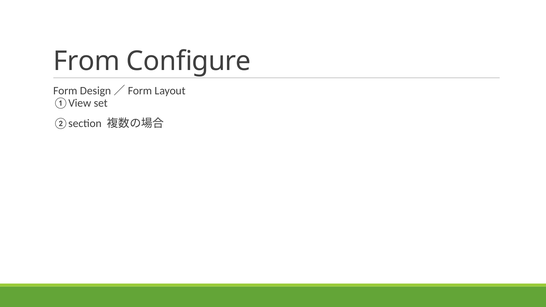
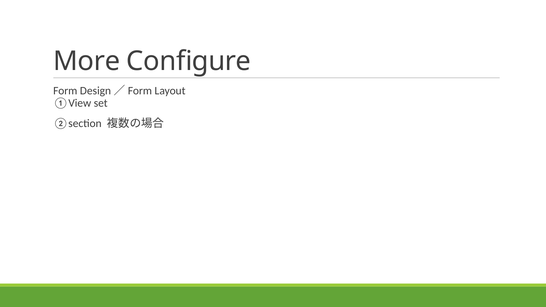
From: From -> More (87, 61)
